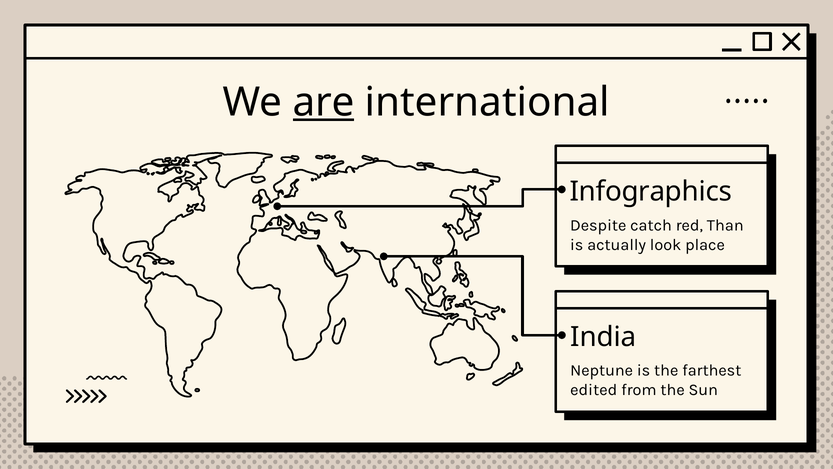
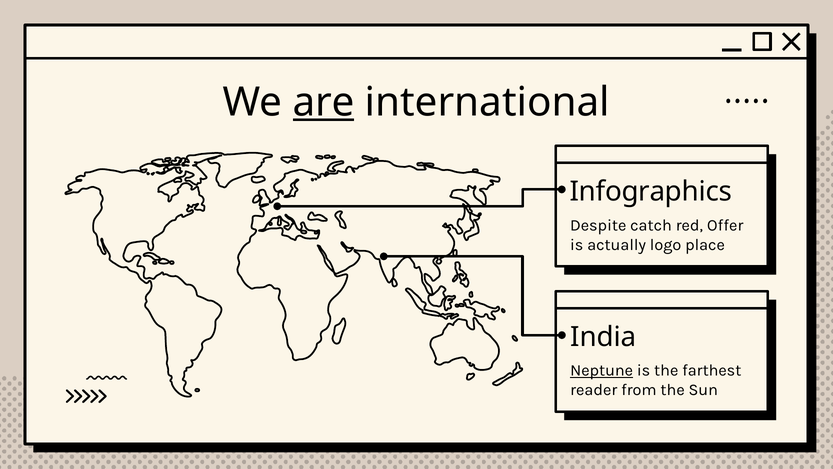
Than: Than -> Offer (725, 225)
look: look -> logo (666, 245)
Neptune underline: none -> present (602, 370)
edited: edited -> reader (594, 390)
